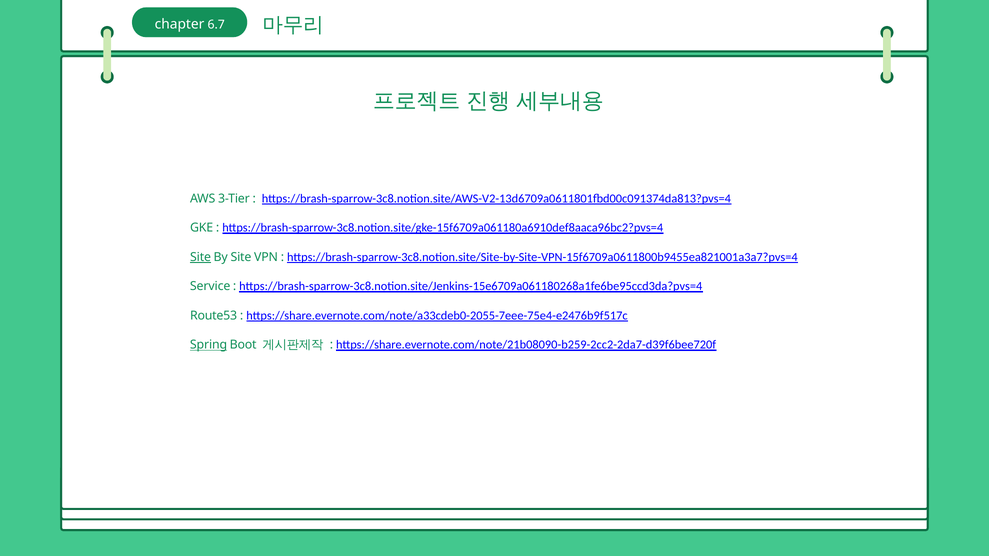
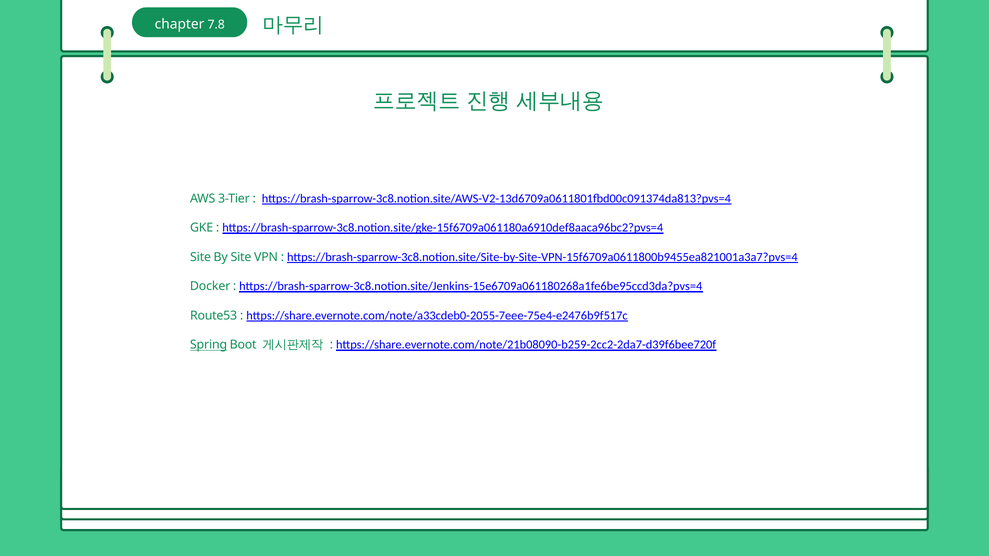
6.7: 6.7 -> 7.8 (216, 25)
Site underline: present -> none (201, 257)
Service: Service -> Docker (210, 287)
